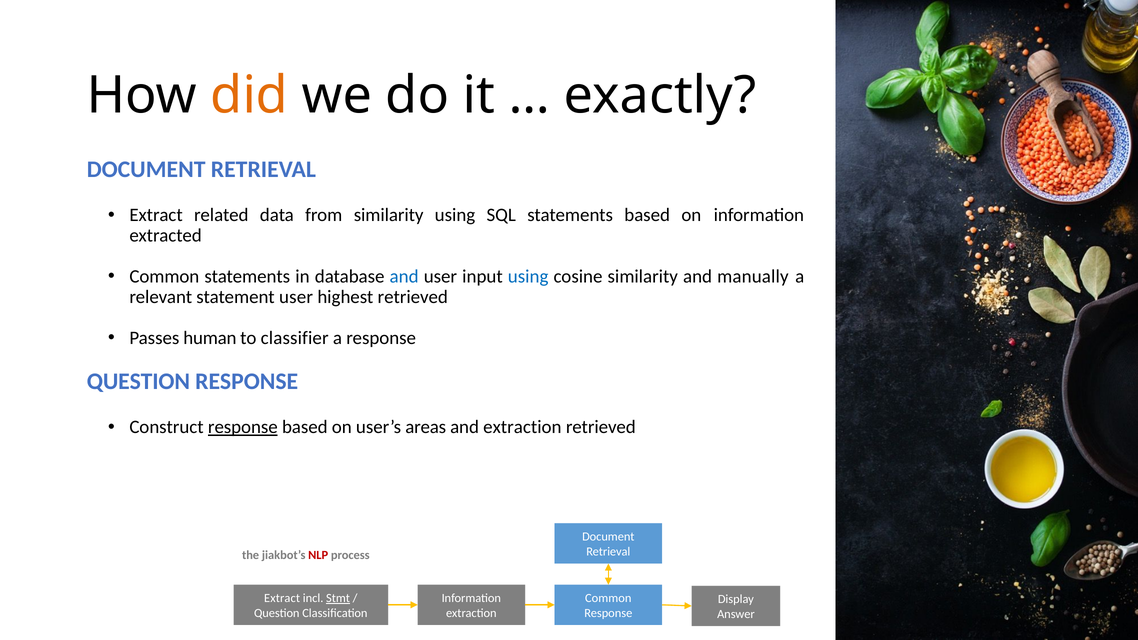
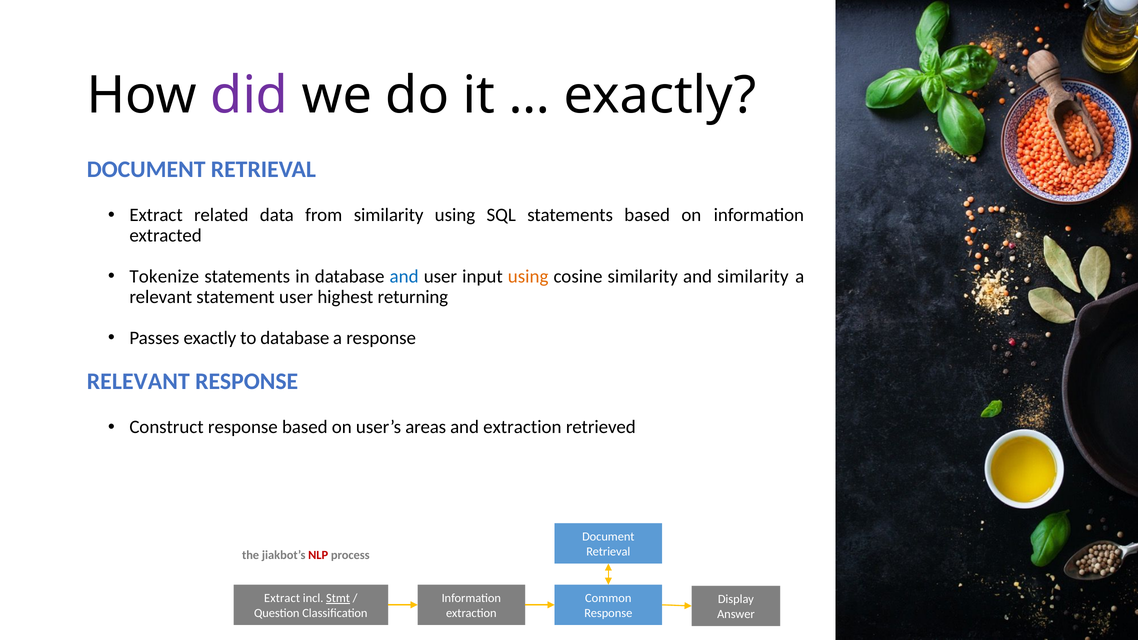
did colour: orange -> purple (249, 96)
Common: Common -> Tokenize (164, 277)
using colour: blue -> orange (528, 277)
and manually: manually -> similarity (753, 277)
highest retrieved: retrieved -> returning (413, 297)
Passes human: human -> exactly (210, 338)
to classifier: classifier -> database (295, 338)
QUESTION: QUESTION -> RELEVANT (138, 381)
response underline: present -> none (243, 427)
